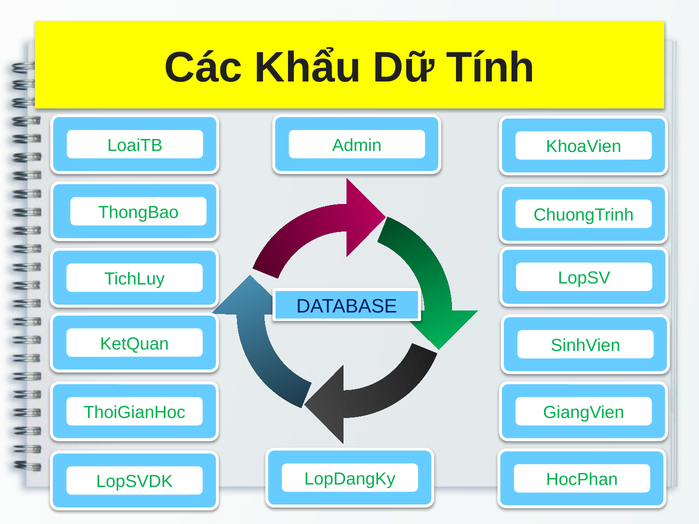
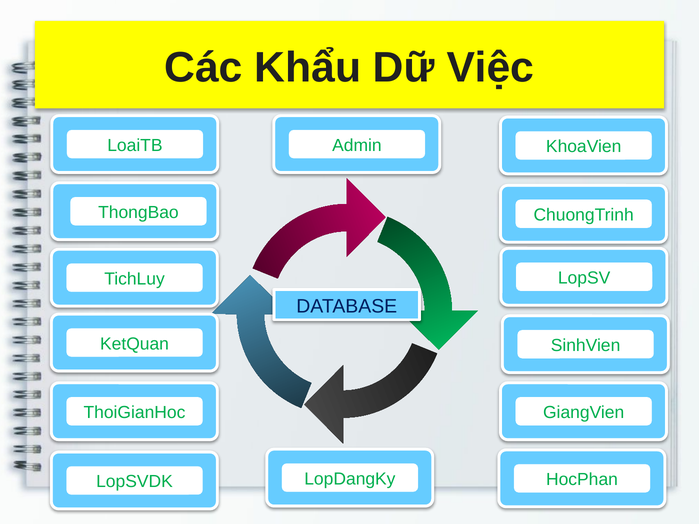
Tính: Tính -> Việc (490, 68)
